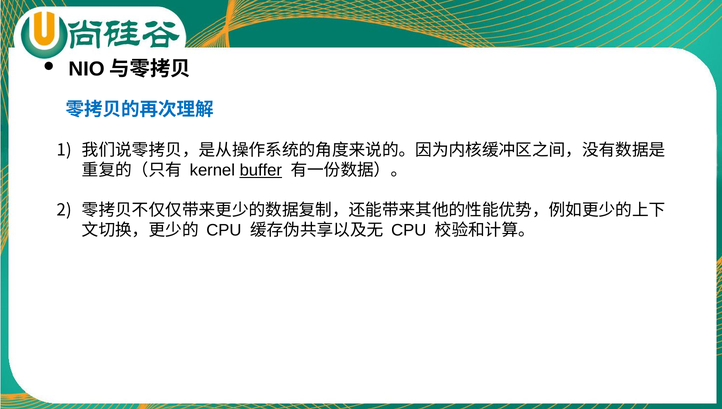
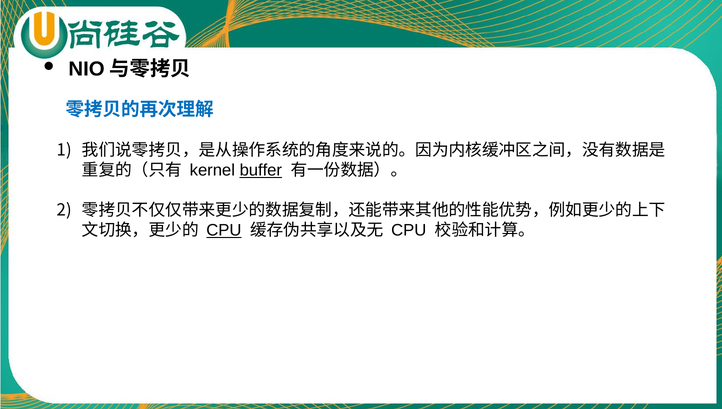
CPU underline: none -> present (224, 231)
